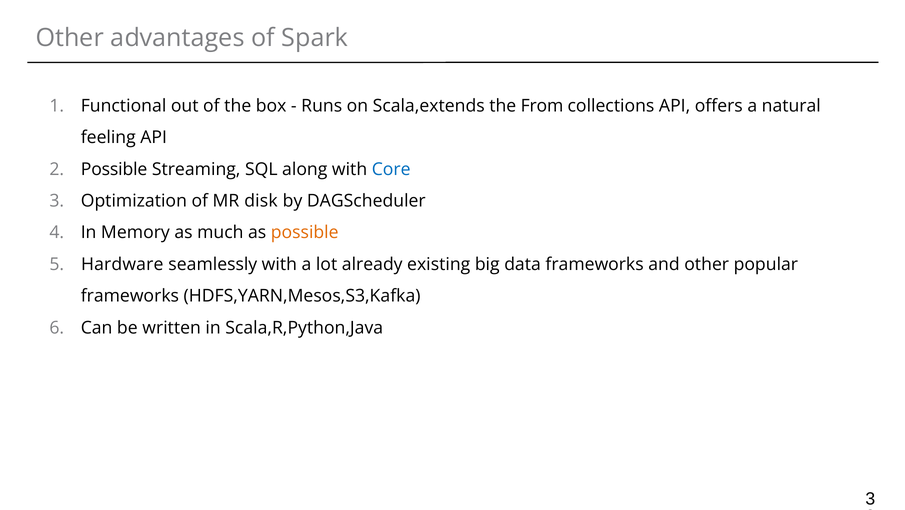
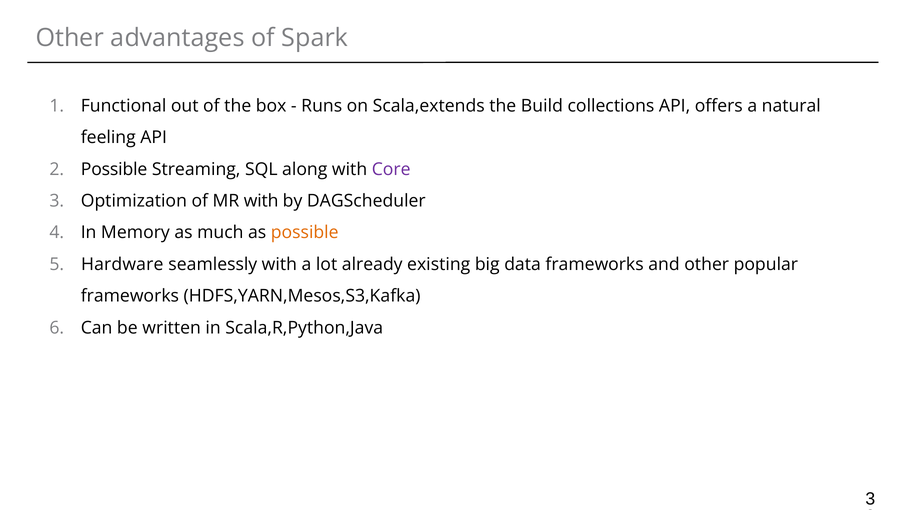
From: From -> Build (542, 106)
Core colour: blue -> purple (391, 169)
MR disk: disk -> with (261, 201)
